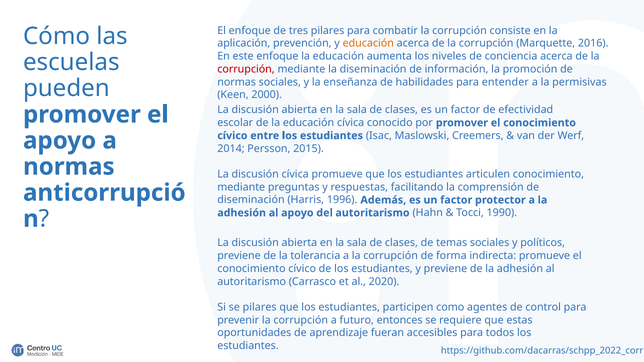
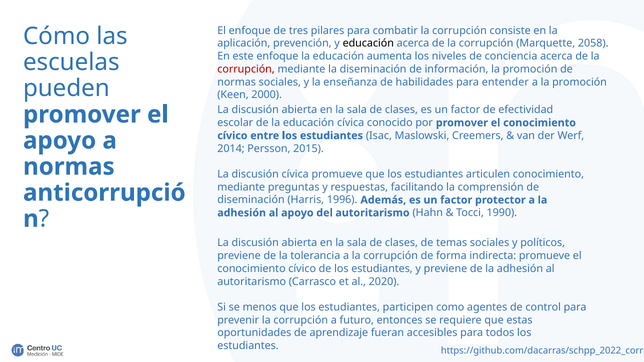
educación colour: orange -> black (368, 43)
2016: 2016 -> 2058 (593, 43)
a la permisivas: permisivas -> promoción (580, 82)
se pilares: pilares -> menos (260, 307)
